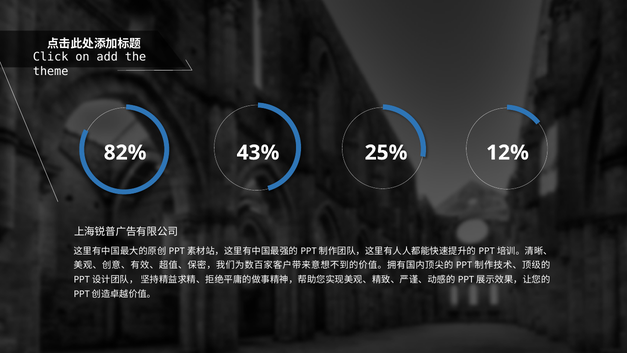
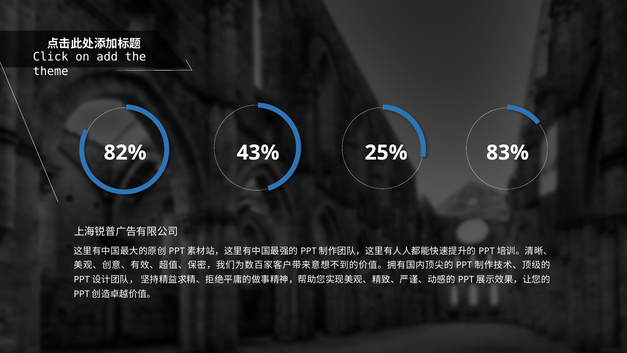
12%: 12% -> 83% (508, 153)
